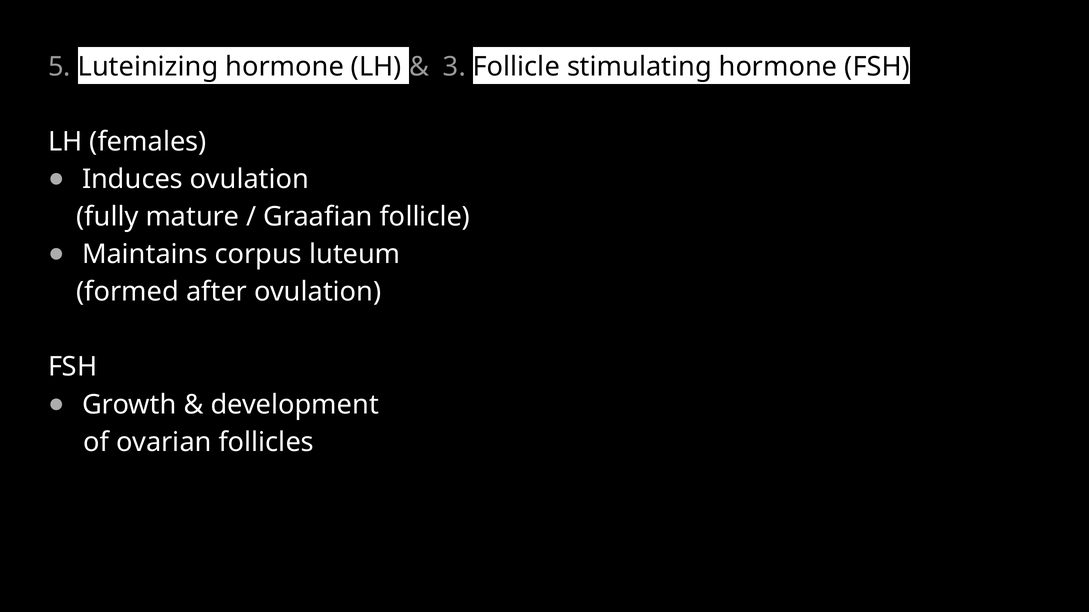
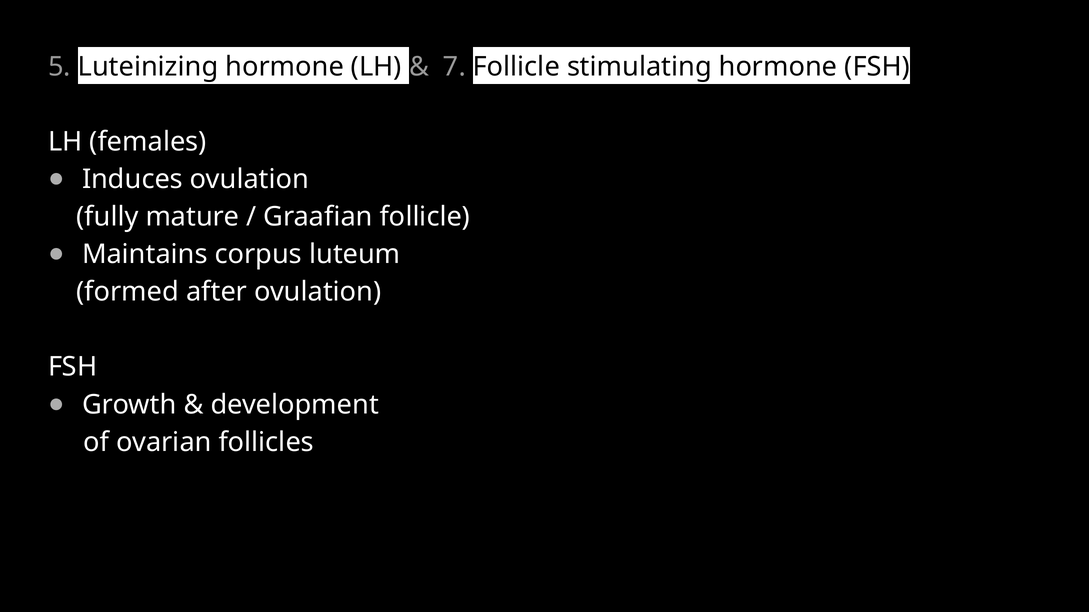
3: 3 -> 7 (454, 67)
